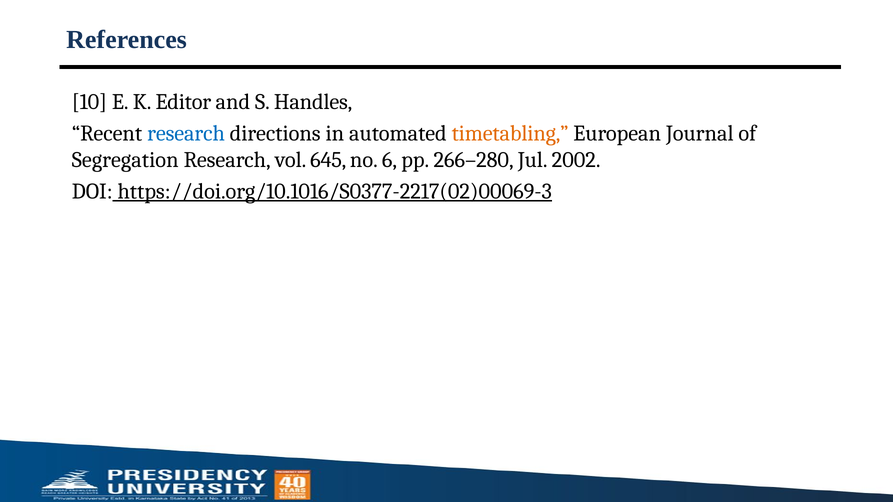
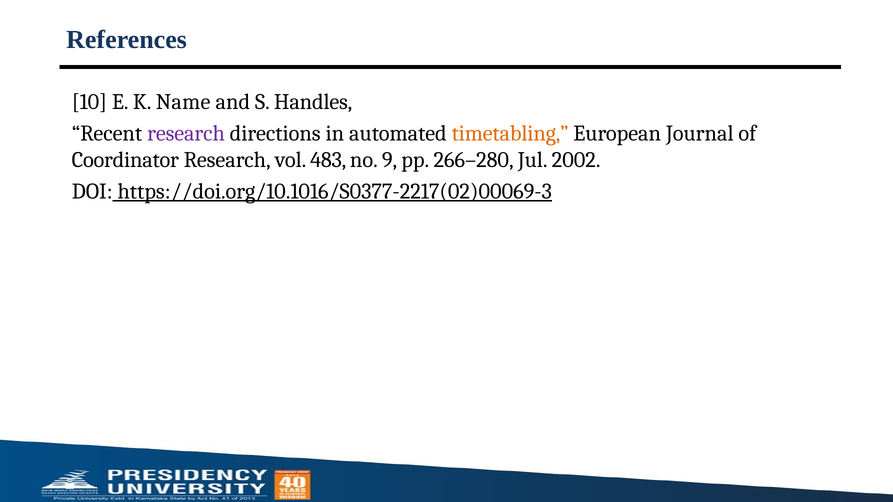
Editor: Editor -> Name (183, 102)
research colour: blue -> purple (186, 133)
Segregation: Segregation -> Coordinator (125, 160)
645: 645 -> 483 (328, 160)
6: 6 -> 9 (390, 160)
